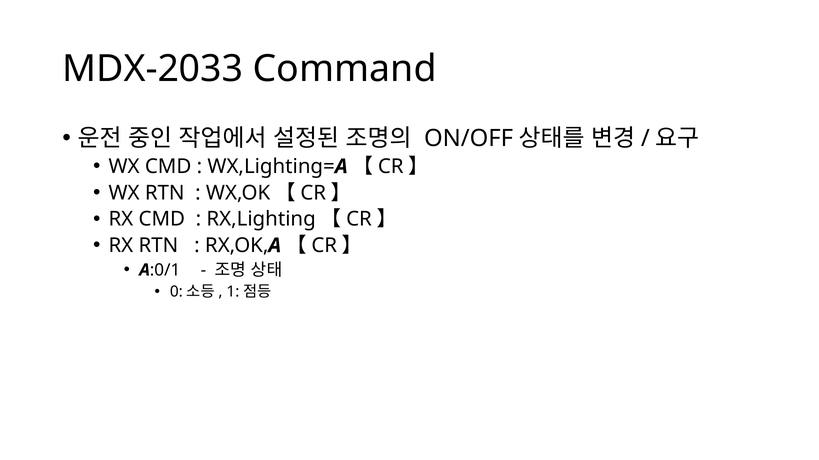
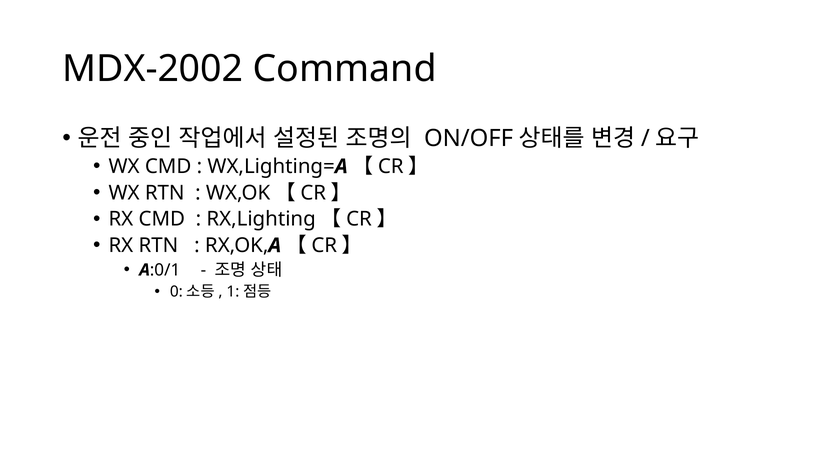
MDX-2033: MDX-2033 -> MDX-2002 (153, 69)
